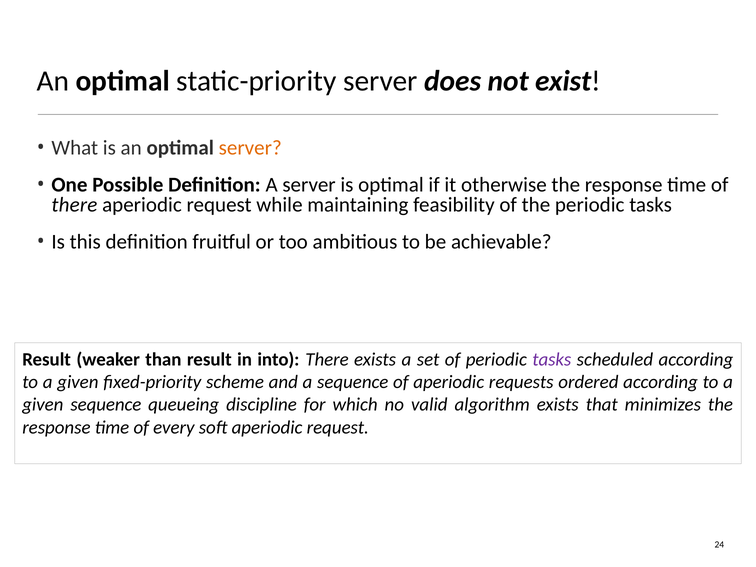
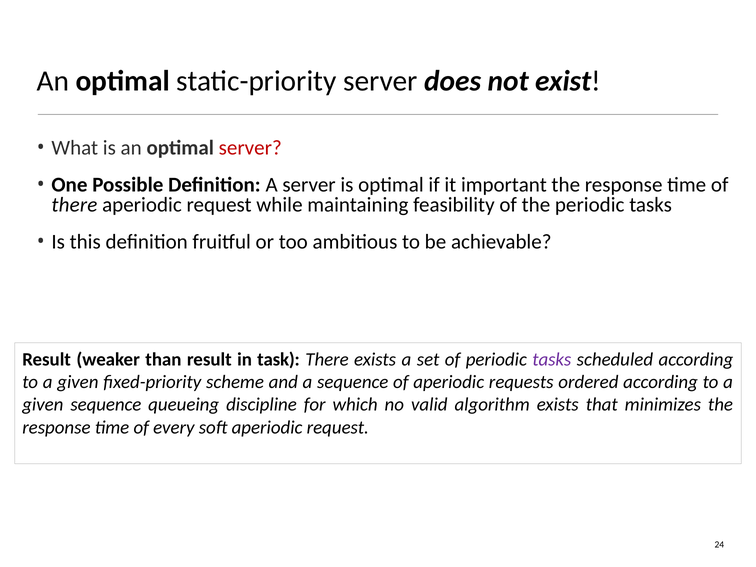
server colour: orange -> red (250, 148)
otherwise: otherwise -> important (504, 185)
into: into -> task (278, 359)
